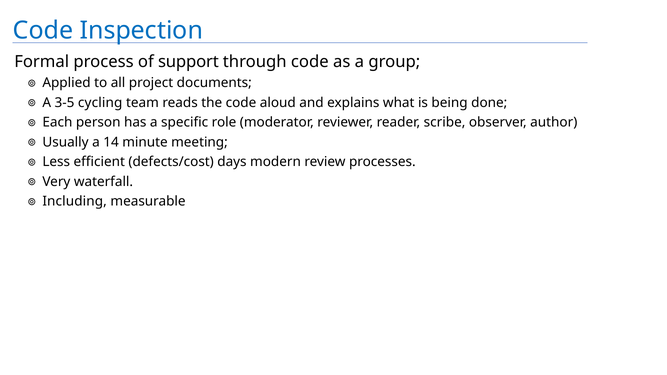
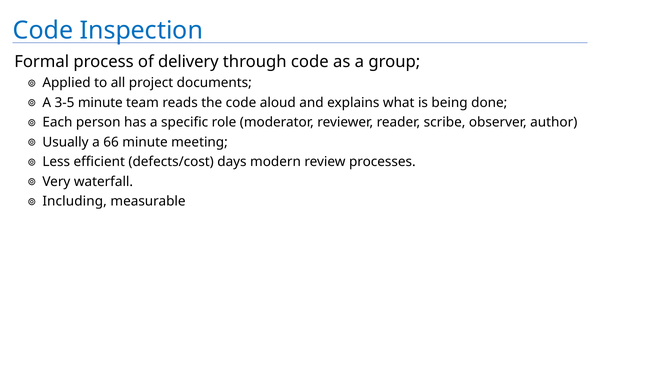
support: support -> delivery (188, 62)
3-5 cycling: cycling -> minute (100, 103)
14: 14 -> 66 (111, 142)
